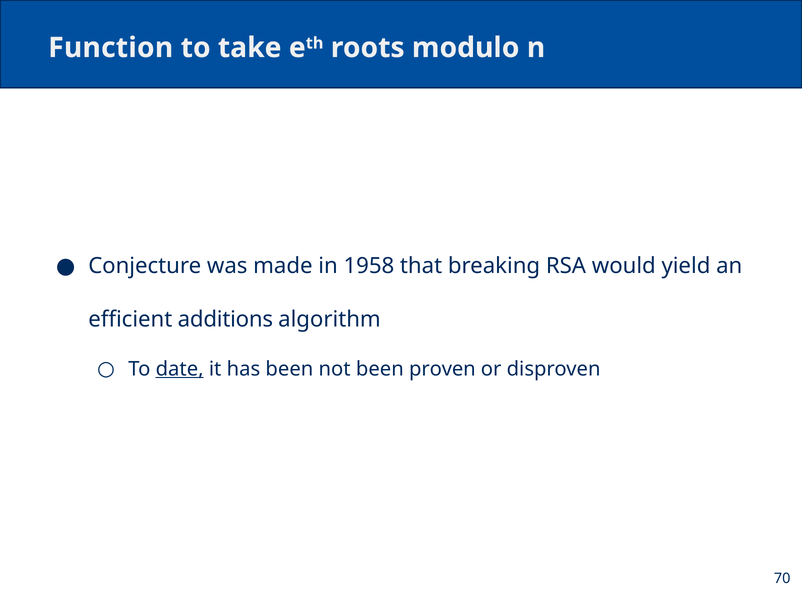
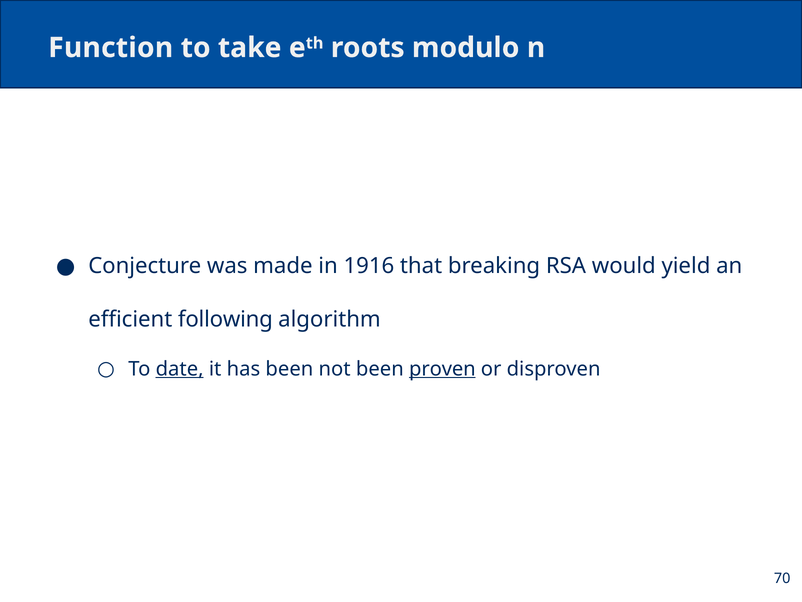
1958: 1958 -> 1916 (369, 266)
additions: additions -> following (225, 319)
proven underline: none -> present (442, 369)
